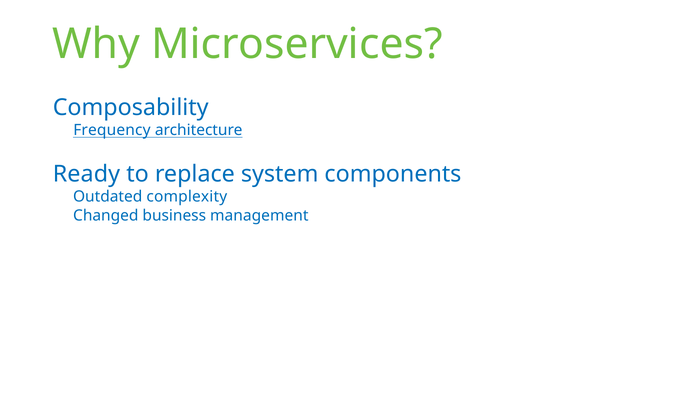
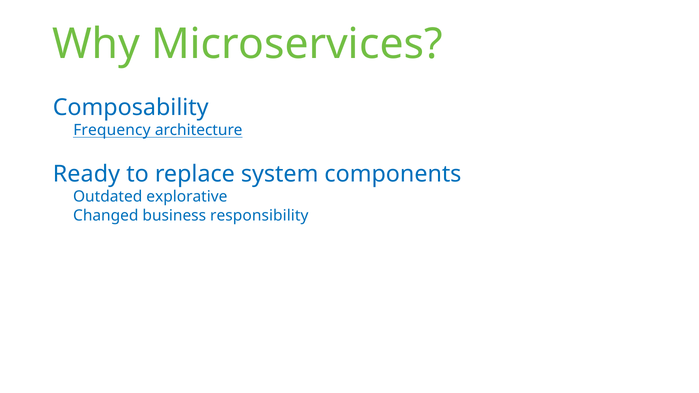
complexity: complexity -> explorative (187, 197)
management: management -> responsibility (259, 216)
